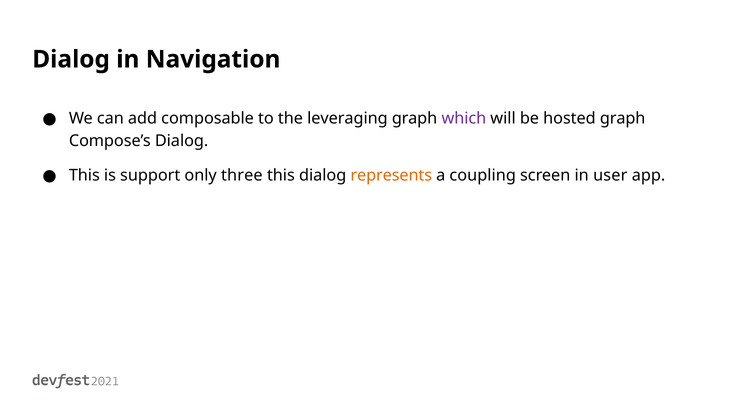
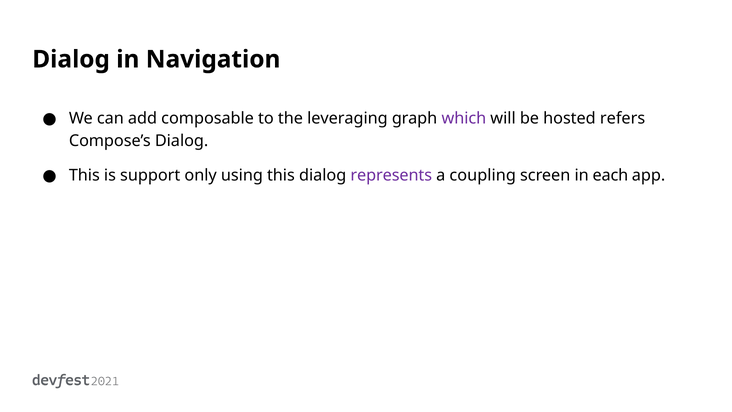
hosted graph: graph -> refers (623, 118)
three: three -> using (242, 176)
represents colour: orange -> purple (391, 176)
user: user -> each (610, 176)
